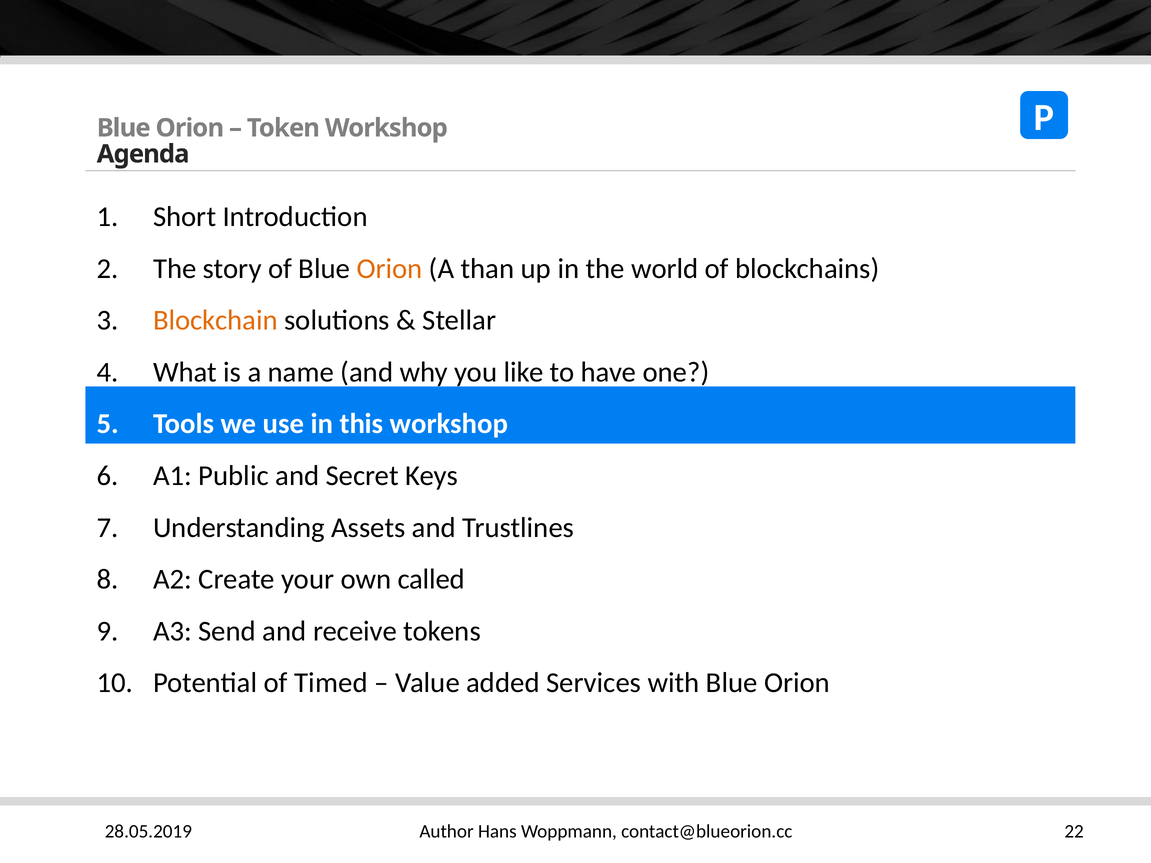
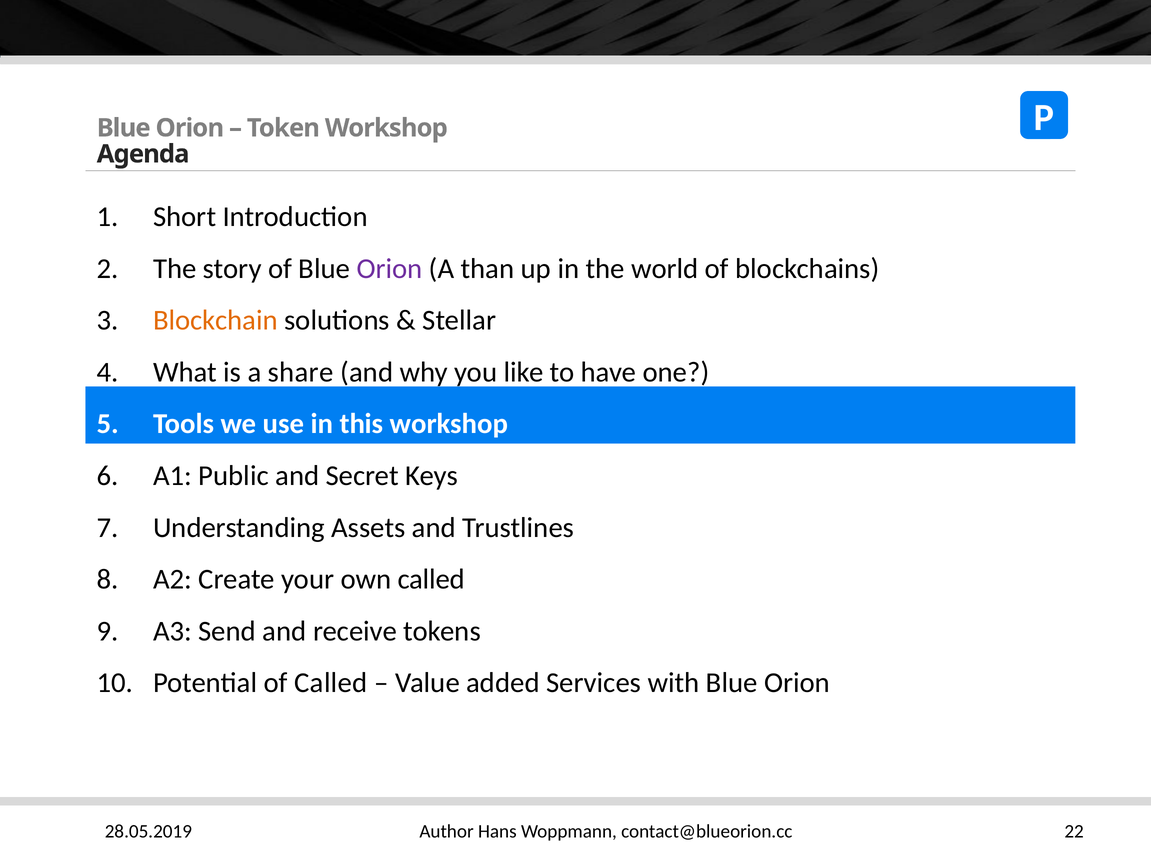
Orion colour: orange -> purple (390, 269)
name: name -> share (301, 372)
of Timed: Timed -> Called (331, 683)
